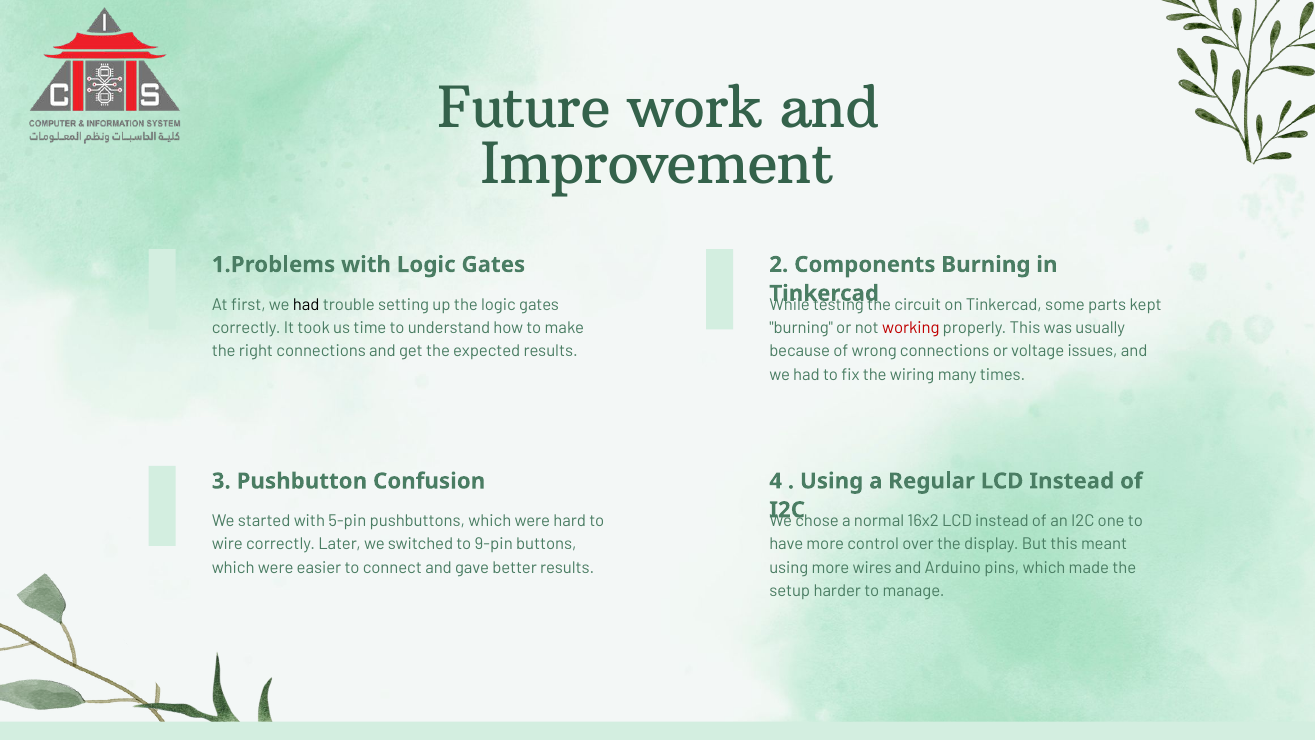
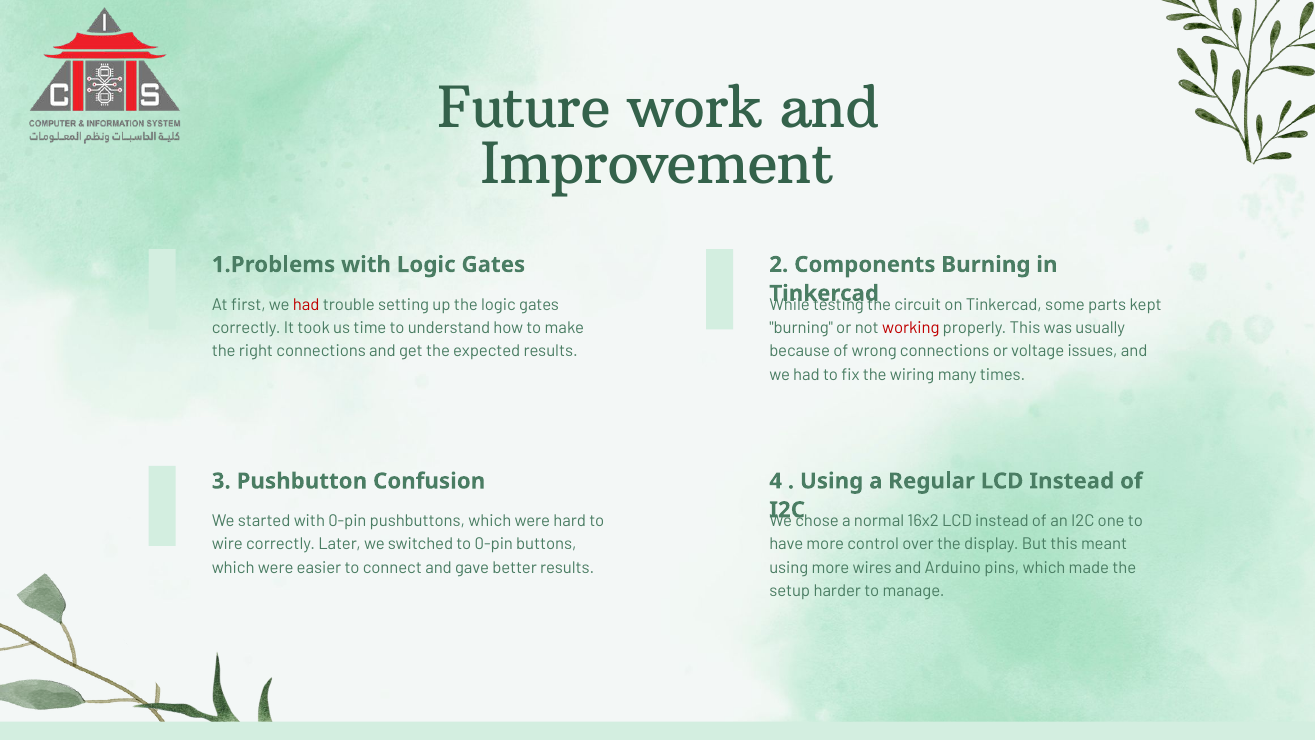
had colour: black -> red (306, 304)
with 5-pin: 5-pin -> 0-pin (347, 521)
to 9-pin: 9-pin -> 0-pin (494, 544)
